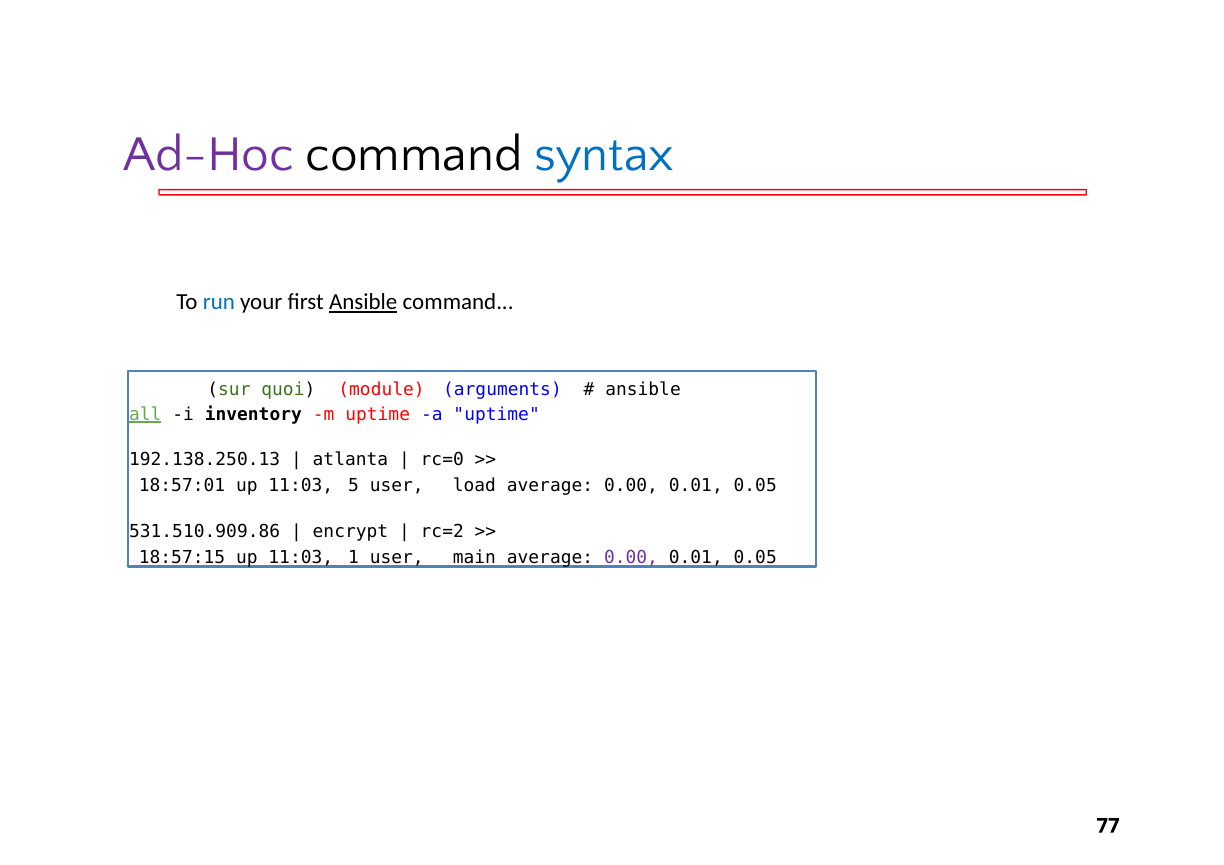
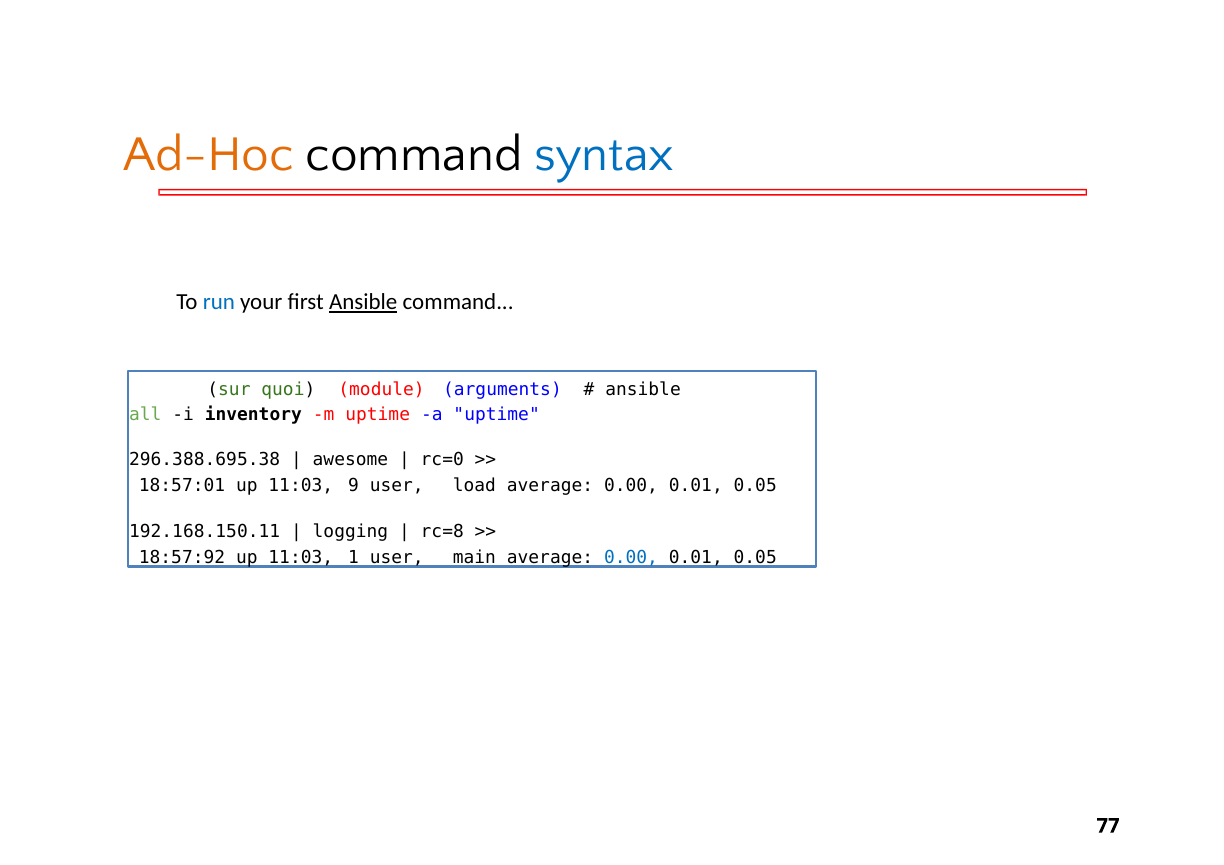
Ad-Hoc colour: purple -> orange (209, 154)
all underline: present -> none (145, 414)
192.138.250.13: 192.138.250.13 -> 296.388.695.38 (205, 460)
atlanta: atlanta -> awesome (350, 460)
5: 5 -> 9 (354, 485)
531.510.909.86: 531.510.909.86 -> 192.168.150.11 (205, 532)
encrypt: encrypt -> logging (350, 532)
rc=2: rc=2 -> rc=8 (442, 532)
18:57:15: 18:57:15 -> 18:57:92 (182, 557)
0.00 colour: purple -> blue (631, 557)
